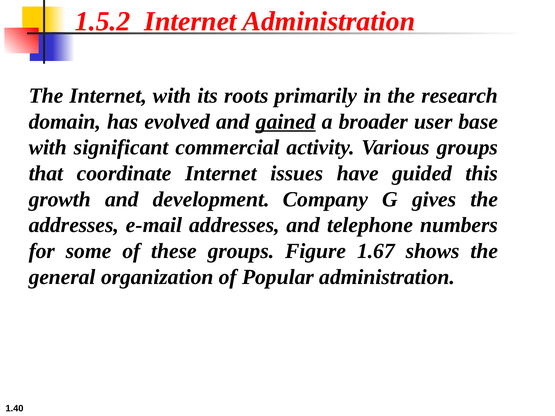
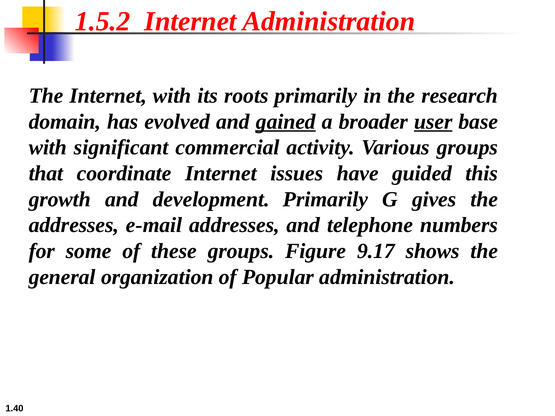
user underline: none -> present (433, 122)
development Company: Company -> Primarily (325, 199)
1.67: 1.67 -> 9.17 (376, 251)
